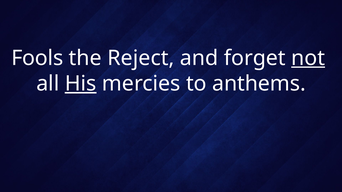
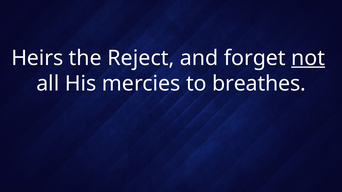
Fools: Fools -> Heirs (37, 58)
His underline: present -> none (81, 84)
anthems: anthems -> breathes (259, 84)
